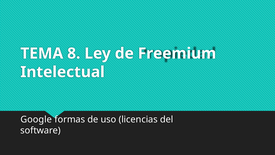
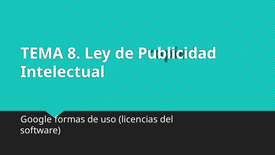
Freemium: Freemium -> Publicidad (177, 53)
